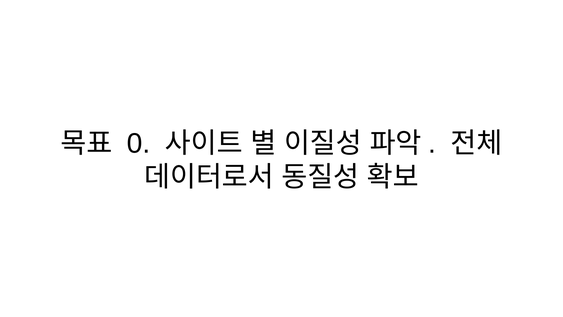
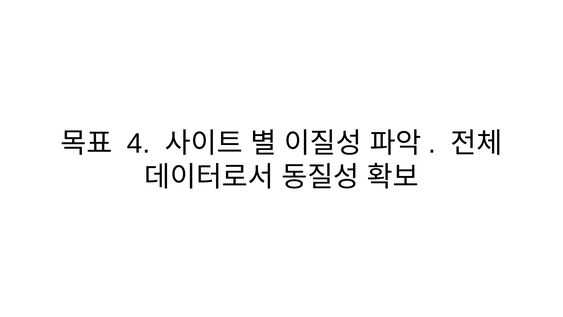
0: 0 -> 4 (139, 143)
